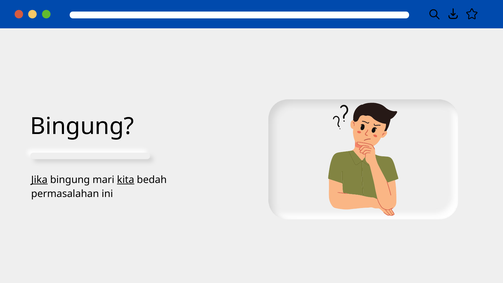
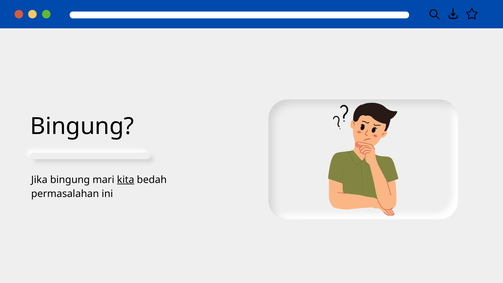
Jika underline: present -> none (39, 180)
